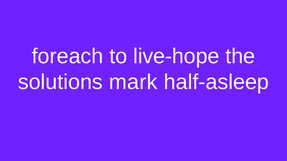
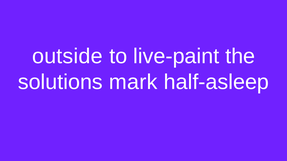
foreach: foreach -> outside (67, 56)
live-hope: live-hope -> live-paint (176, 56)
